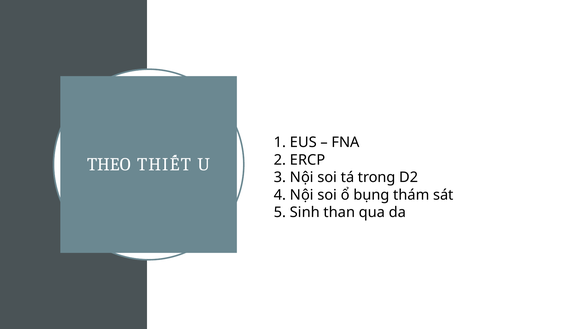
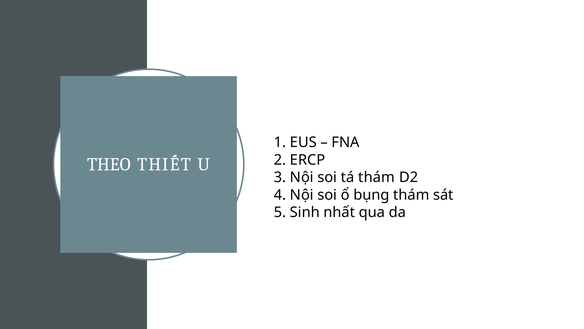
tá trong: trong -> thám (377, 177)
than: than -> nhất (339, 212)
